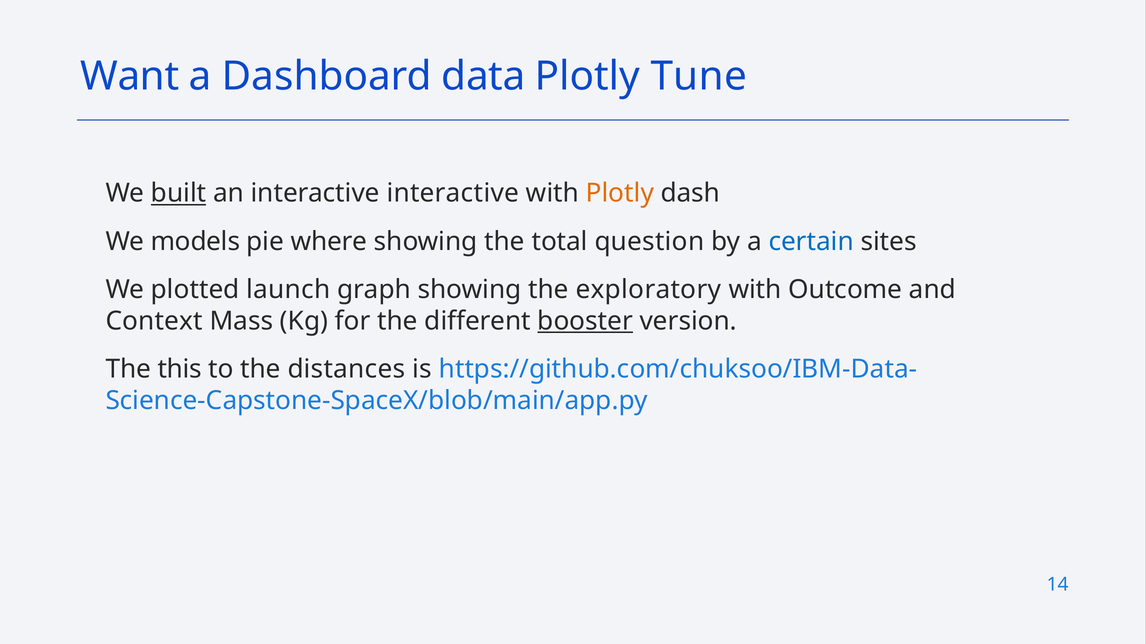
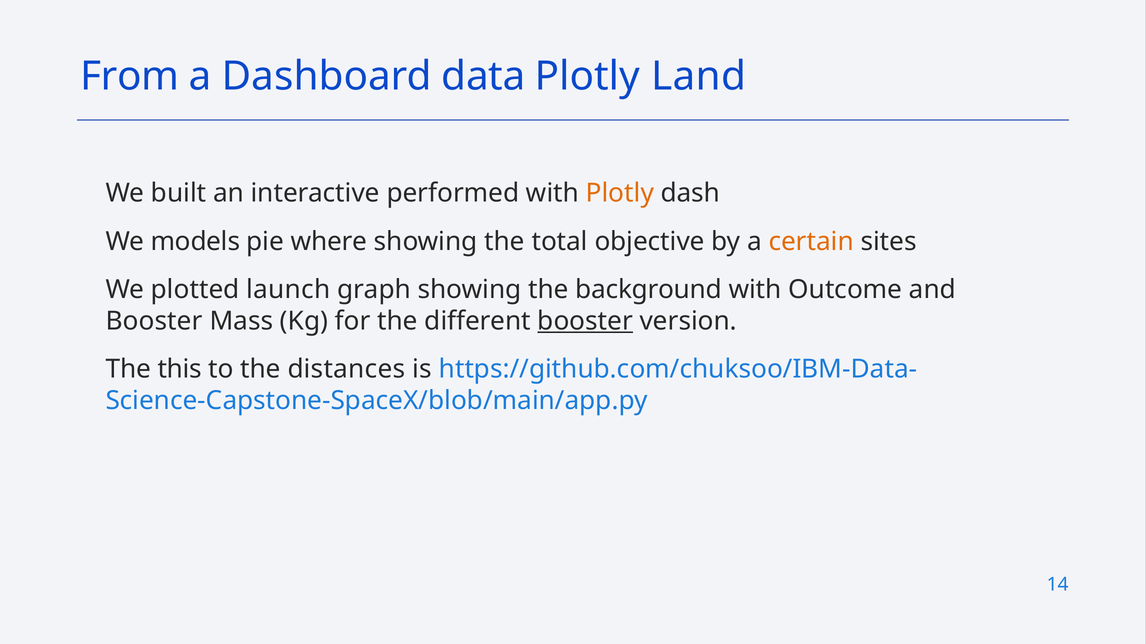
Want: Want -> From (130, 77)
Tune: Tune -> Land (699, 77)
built underline: present -> none (179, 193)
interactive interactive: interactive -> performed (453, 193)
question: question -> objective (650, 242)
certain colour: blue -> orange (811, 242)
exploratory: exploratory -> background (649, 290)
Context: Context -> Booster (154, 321)
